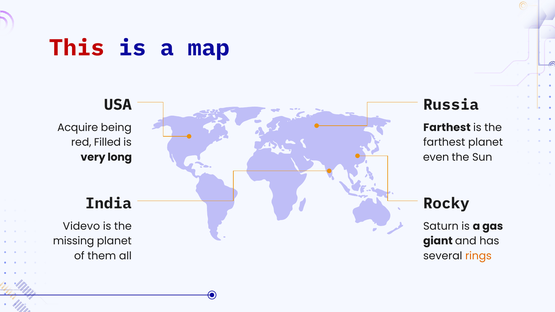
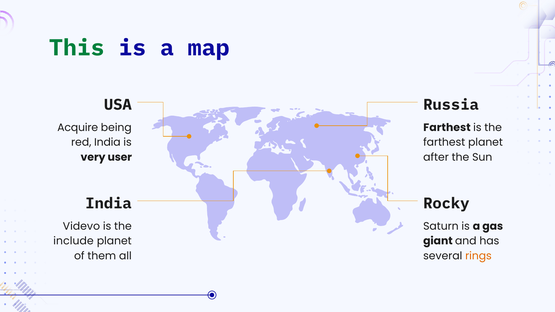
This colour: red -> green (77, 48)
red Filled: Filled -> India (107, 143)
long: long -> user (120, 157)
even: even -> after (436, 157)
missing: missing -> include (73, 241)
